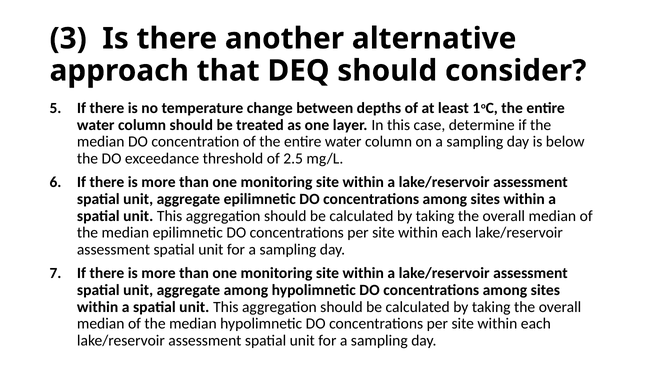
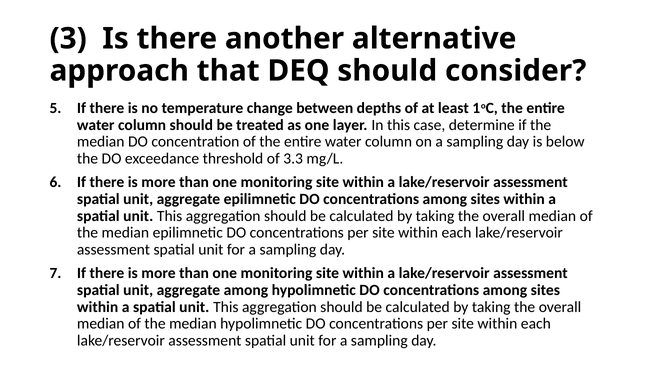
2.5: 2.5 -> 3.3 (293, 159)
